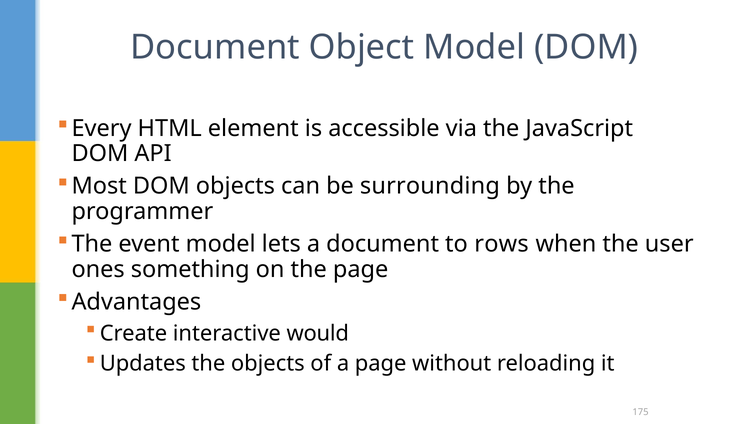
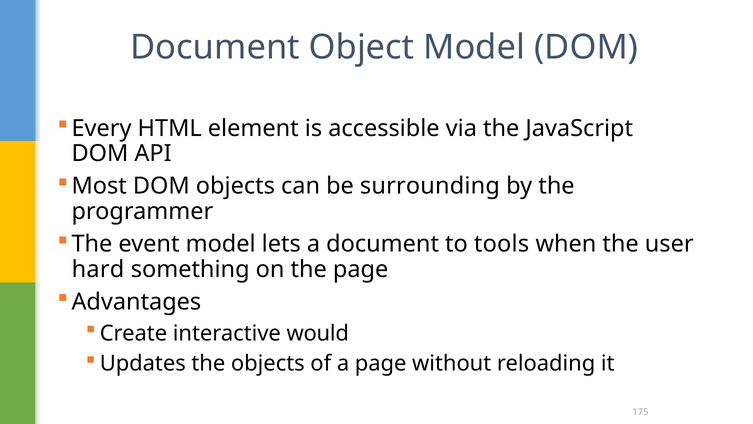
rows: rows -> tools (502, 244)
ones: ones -> hard (98, 269)
